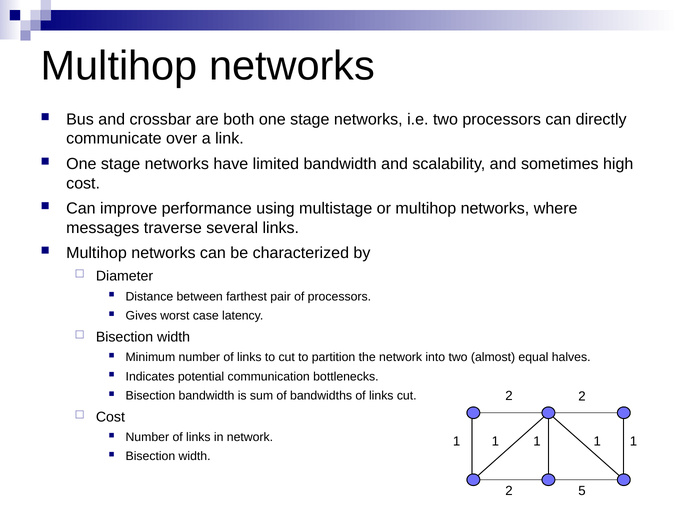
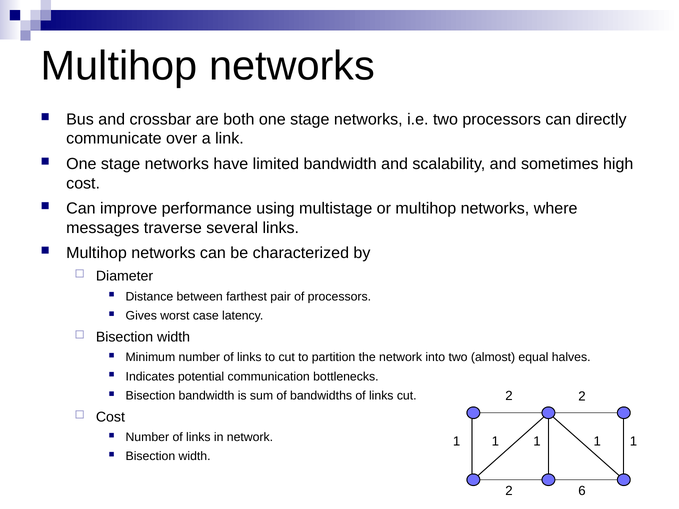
5: 5 -> 6 (582, 491)
